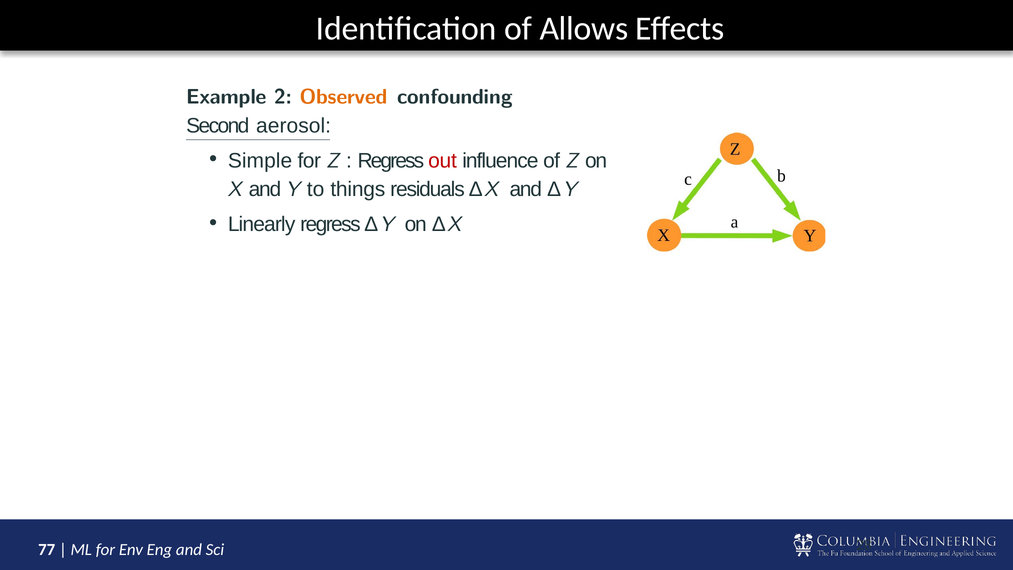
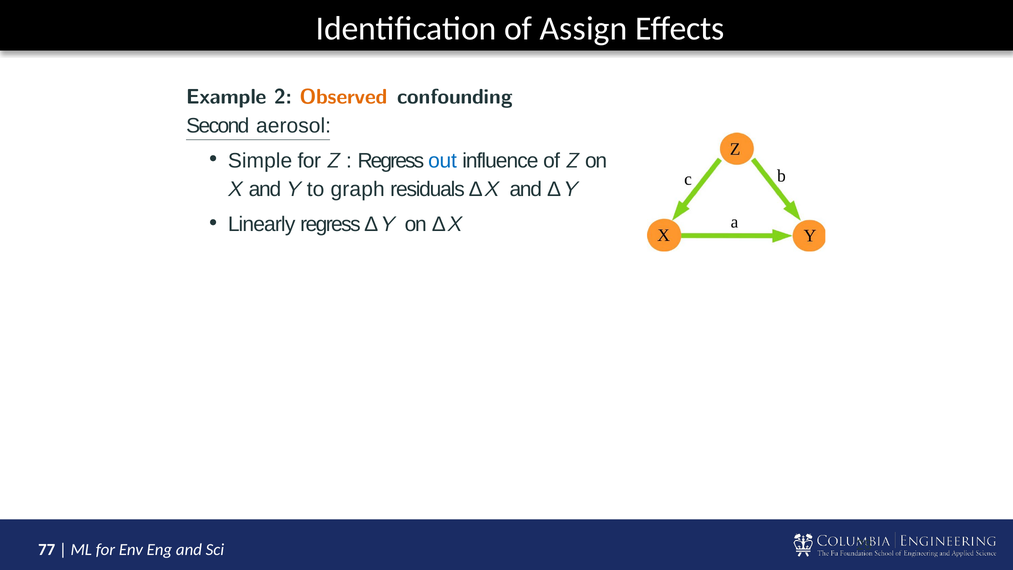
Allows: Allows -> Assign (584, 29)
out colour: red -> blue (443, 161)
things: things -> graph (358, 189)
